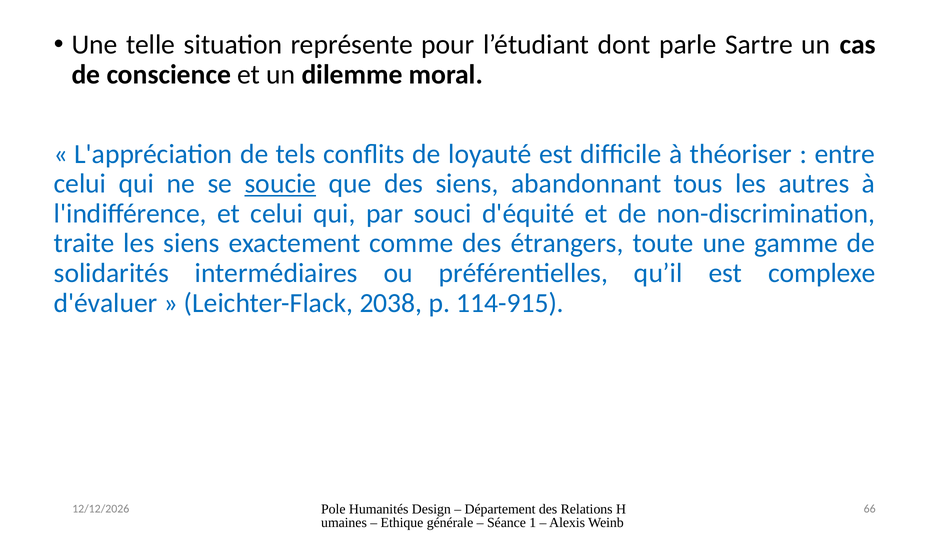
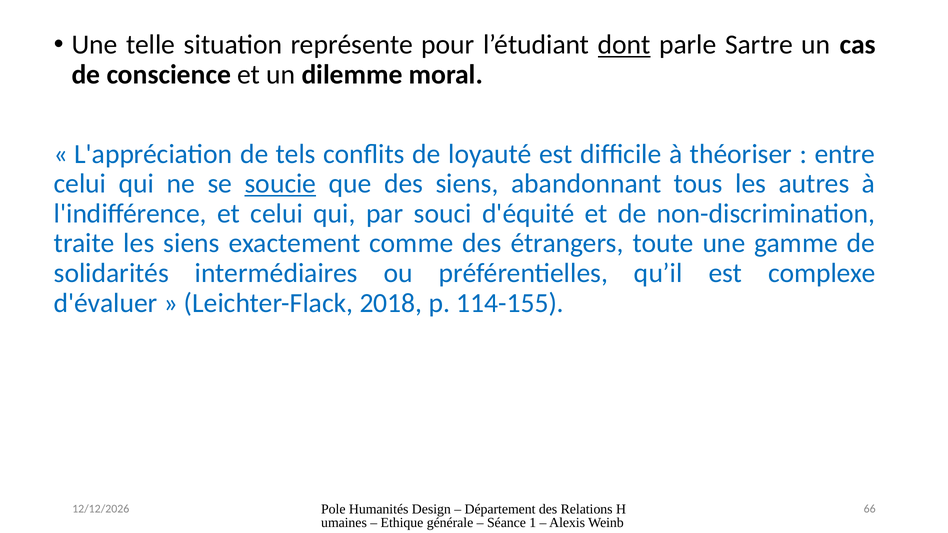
dont underline: none -> present (624, 45)
2038: 2038 -> 2018 (391, 303)
114-915: 114-915 -> 114-155 (510, 303)
